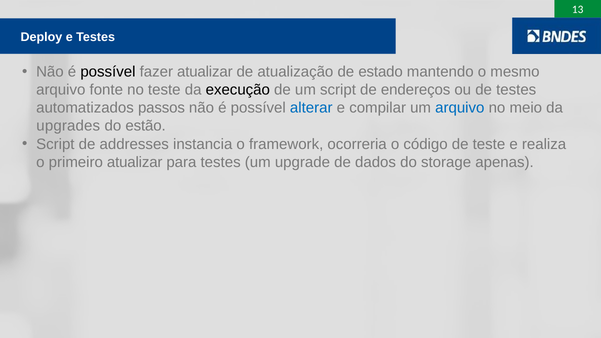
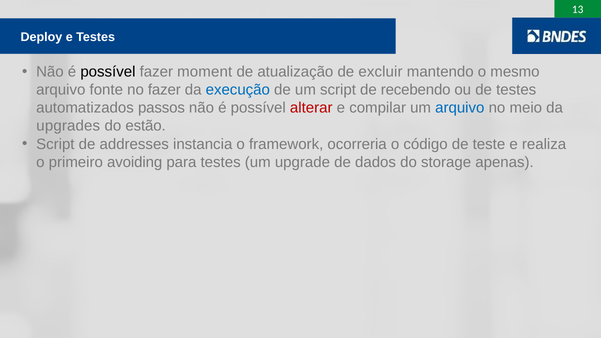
fazer atualizar: atualizar -> moment (205, 72)
estado: estado -> excluir (380, 72)
no teste: teste -> fazer (164, 90)
execução colour: black -> blue (238, 90)
endereços: endereços -> recebendo (416, 90)
alterar colour: blue -> red (311, 108)
primeiro atualizar: atualizar -> avoiding (135, 162)
